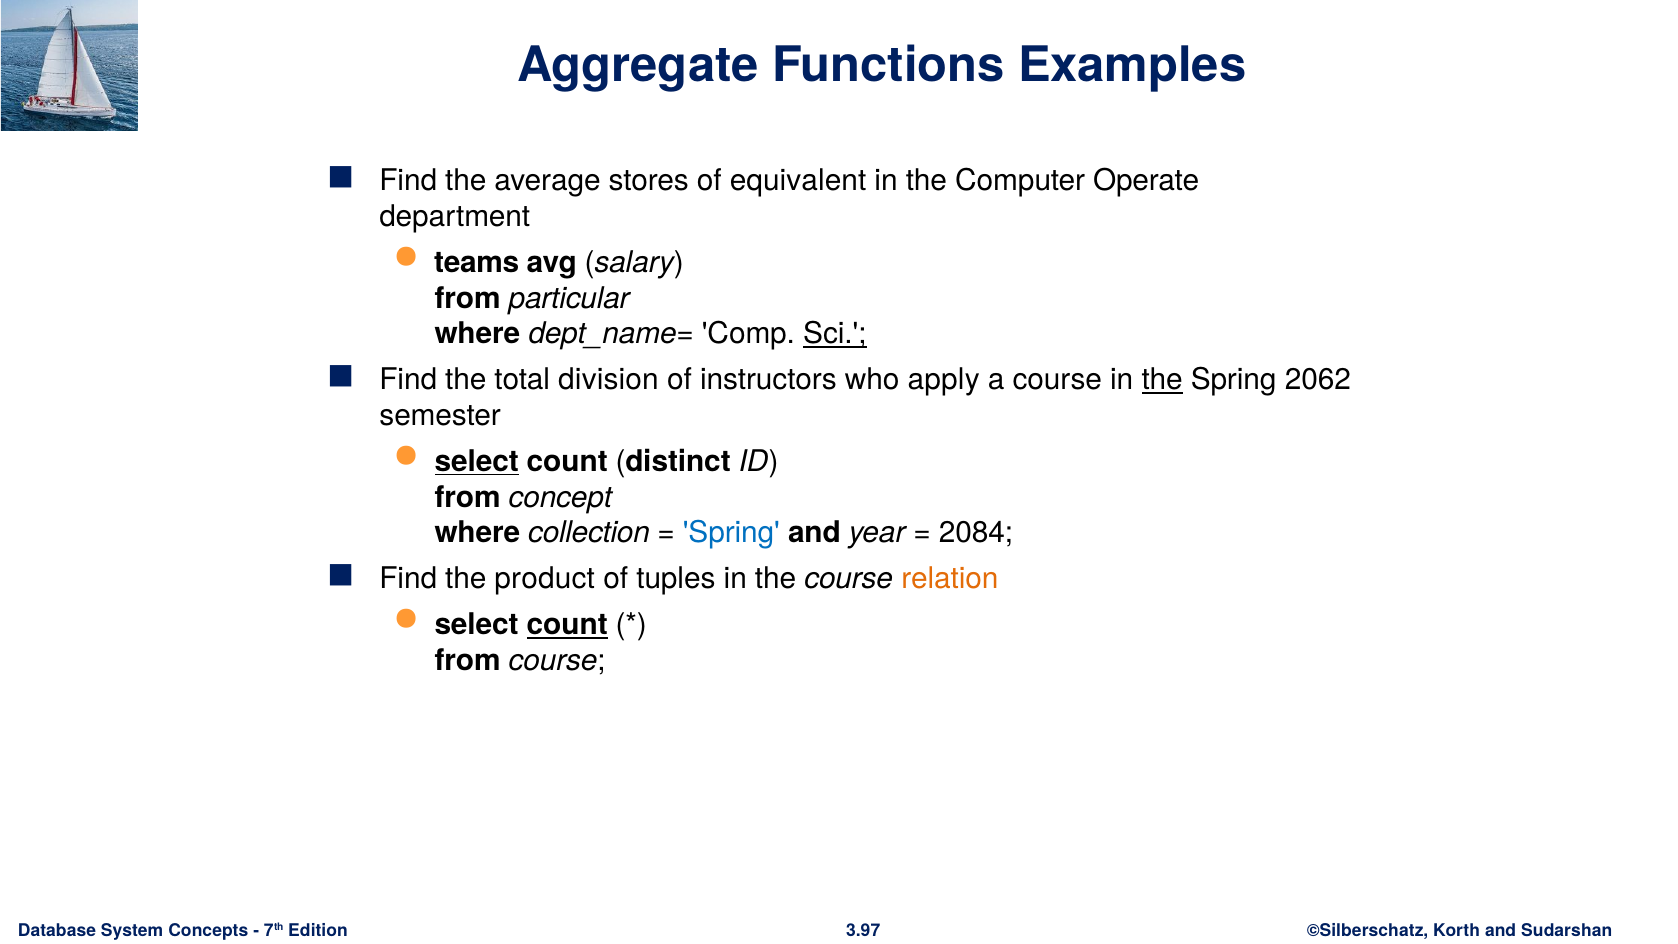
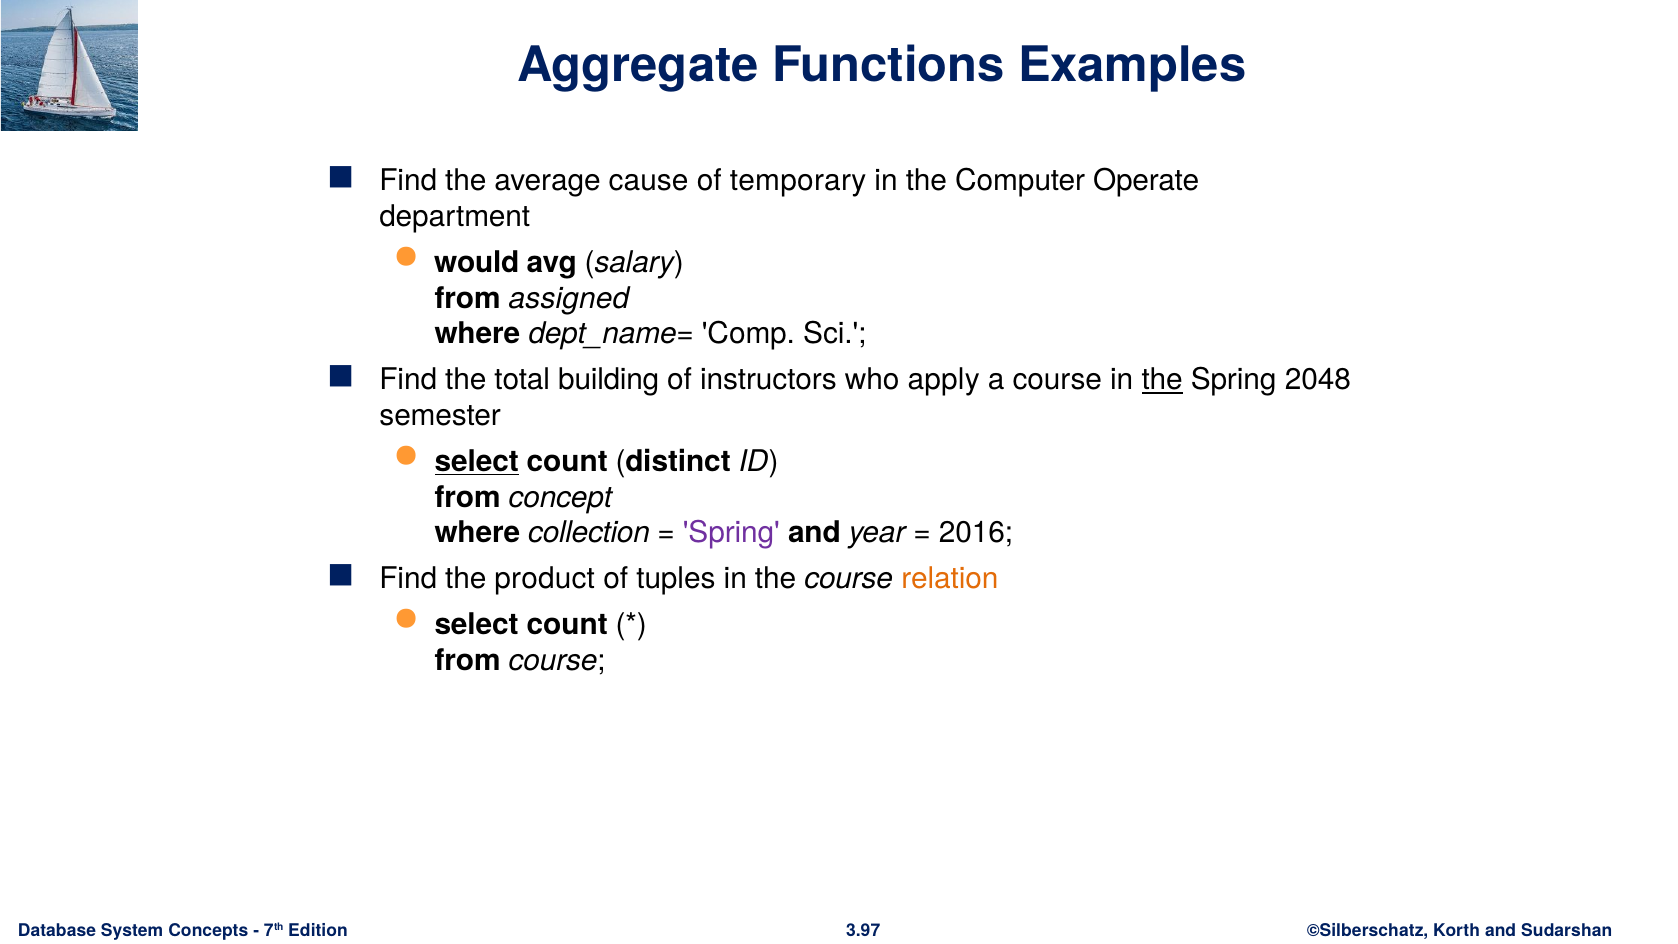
stores: stores -> cause (649, 181)
equivalent: equivalent -> temporary (798, 181)
teams: teams -> would (477, 262)
particular: particular -> assigned (569, 298)
Sci underline: present -> none (835, 334)
division: division -> building (609, 380)
2062: 2062 -> 2048 (1318, 380)
Spring colour: blue -> purple (731, 533)
2084: 2084 -> 2016 (976, 533)
count underline: present -> none (567, 625)
